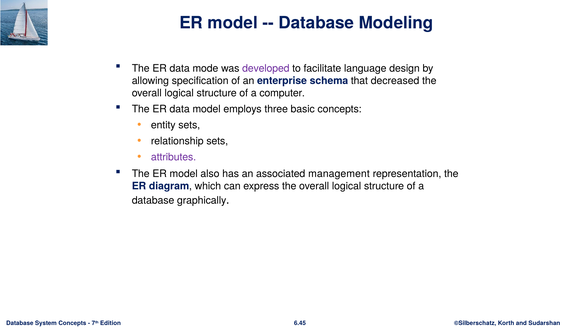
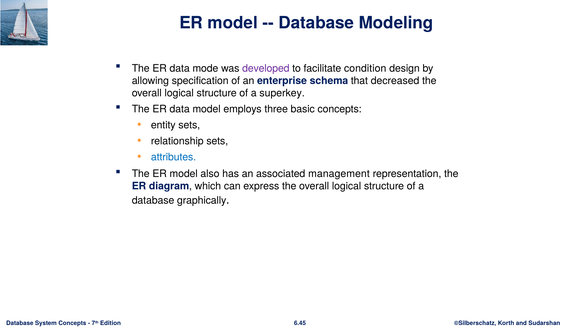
language: language -> condition (365, 68)
computer: computer -> superkey (282, 93)
attributes colour: purple -> blue (174, 157)
